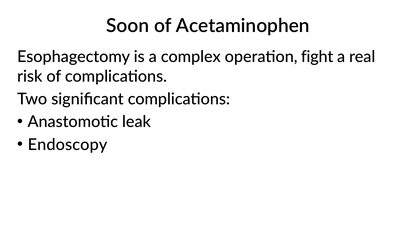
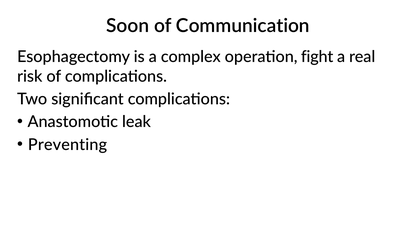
Acetaminophen: Acetaminophen -> Communication (243, 26)
Endoscopy: Endoscopy -> Preventing (67, 144)
